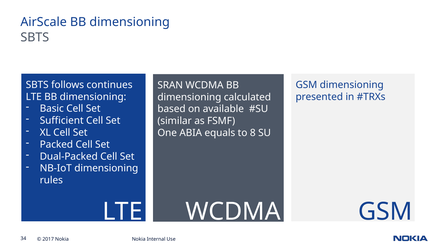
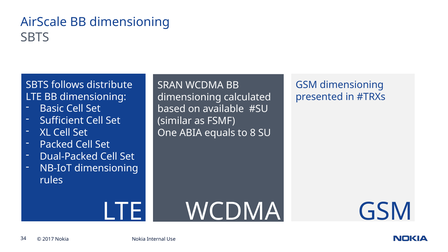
continues: continues -> distribute (110, 85)
